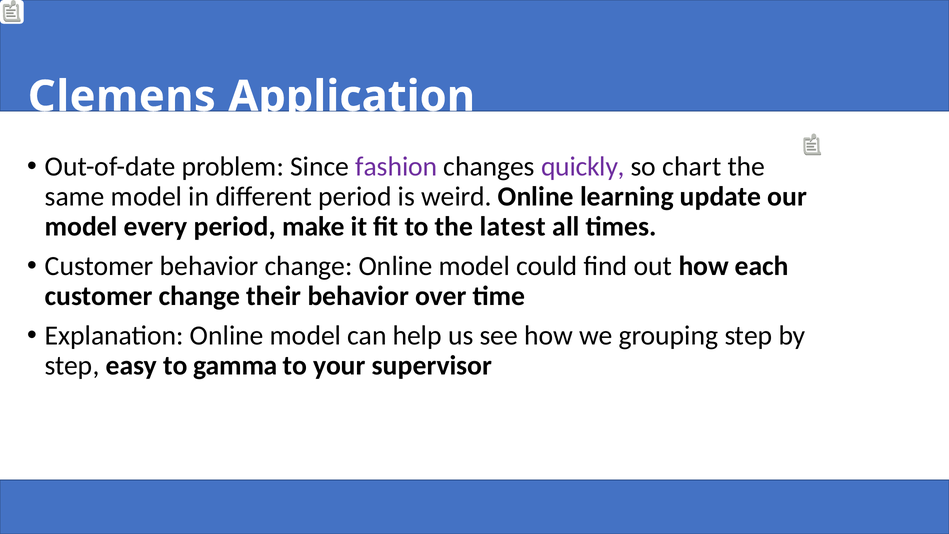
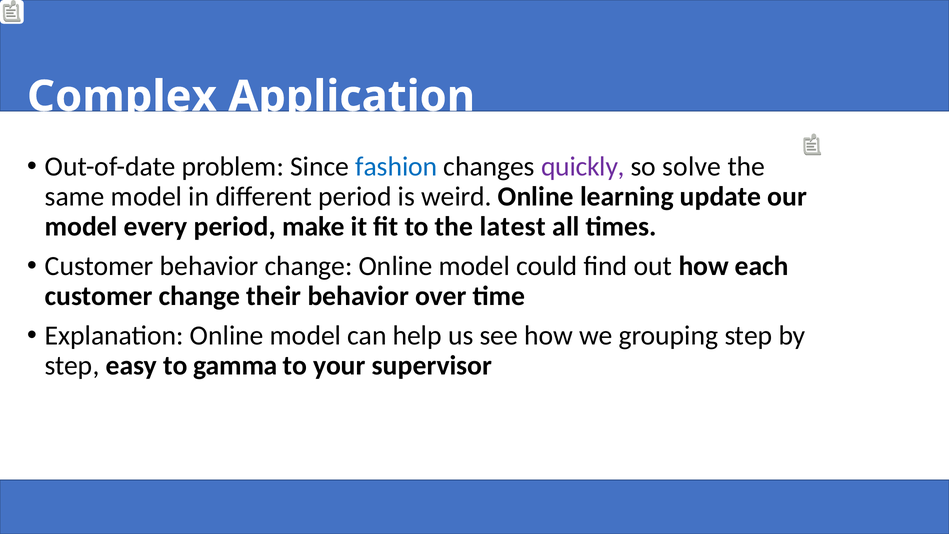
Clemens: Clemens -> Complex (122, 96)
fashion colour: purple -> blue (396, 167)
chart: chart -> solve (692, 167)
